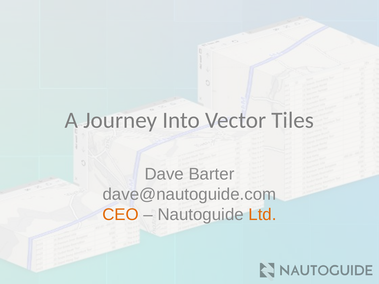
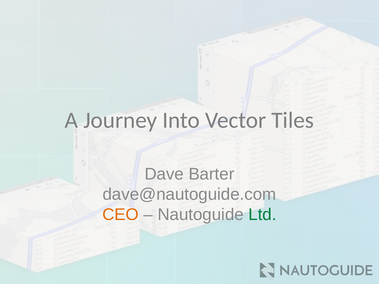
Ltd colour: orange -> green (262, 215)
